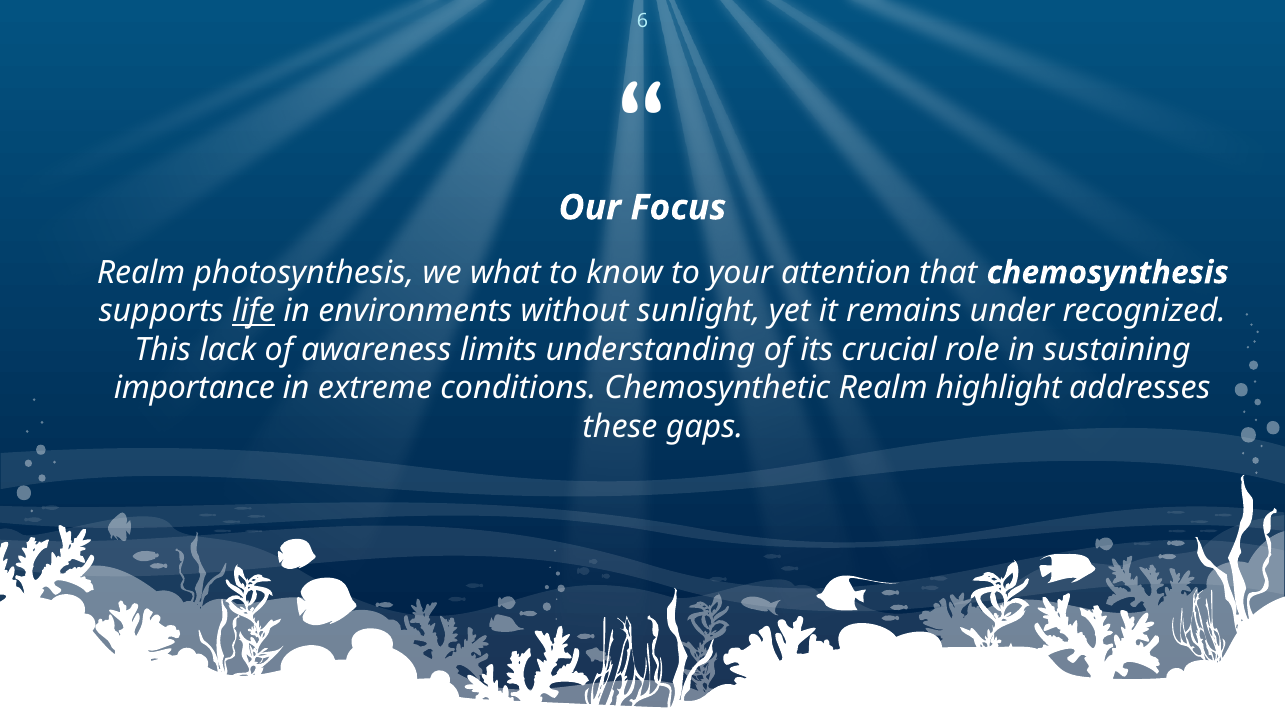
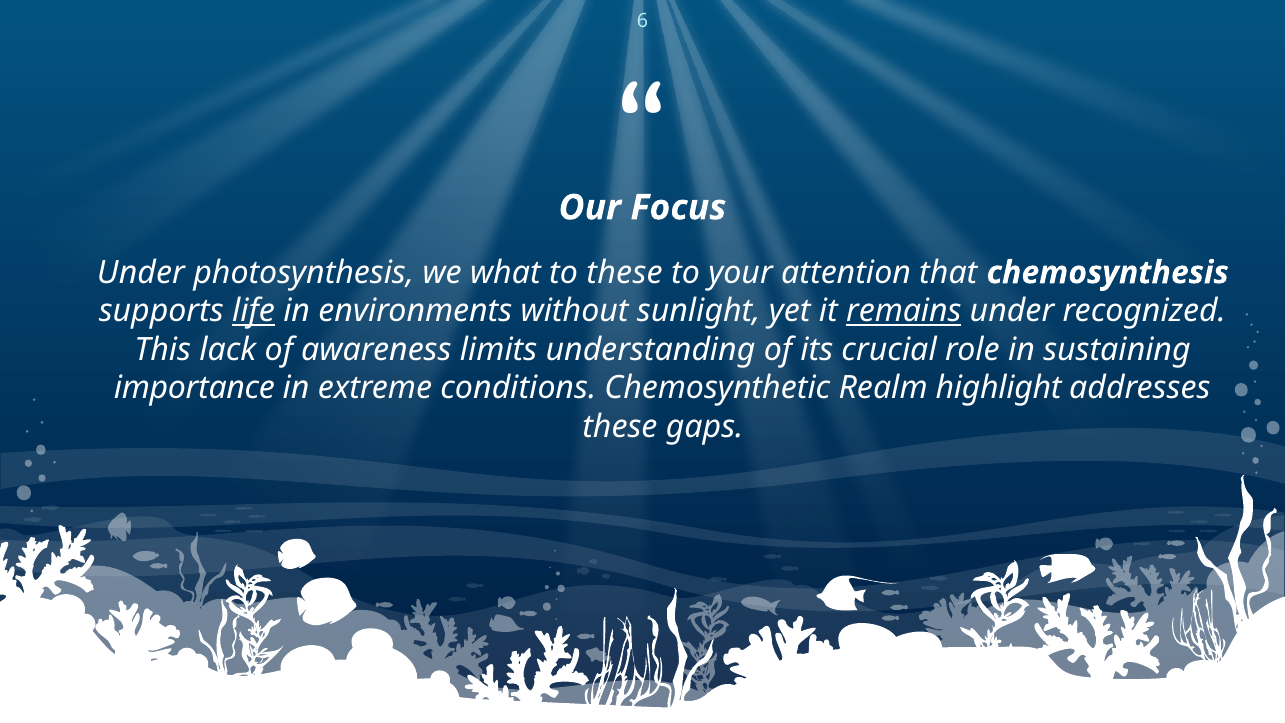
Realm: Realm -> Under (141, 273)
to know: know -> these (625, 273)
remains underline: none -> present (904, 311)
